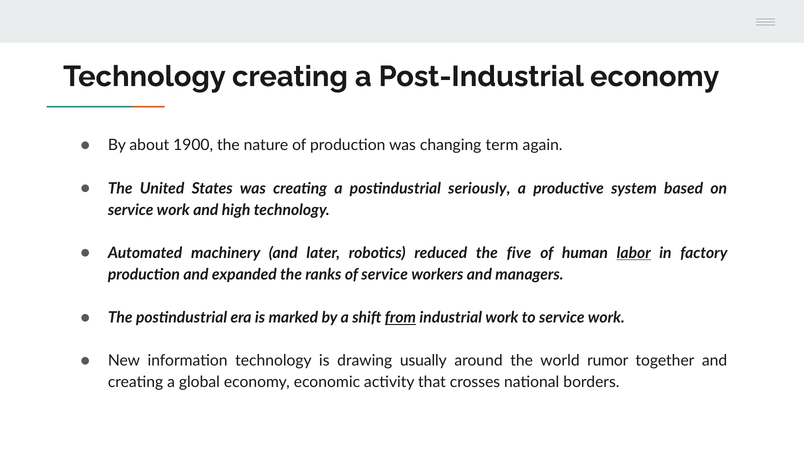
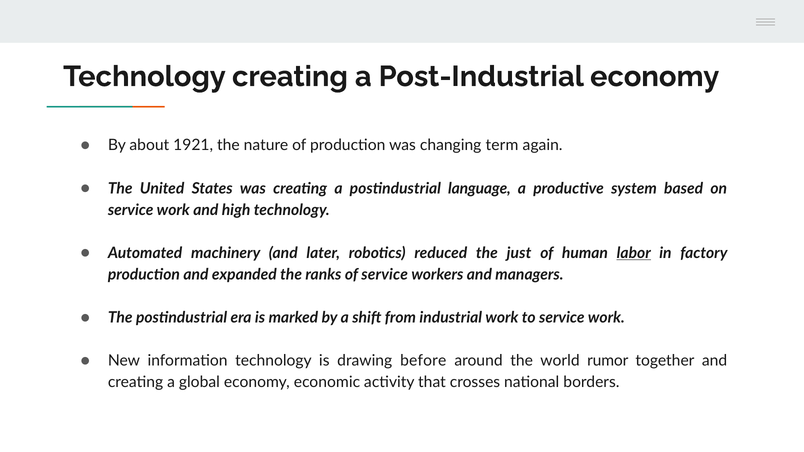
1900: 1900 -> 1921 (193, 145)
seriously: seriously -> language (479, 188)
five: five -> just (519, 253)
from underline: present -> none (400, 318)
usually: usually -> before (423, 361)
